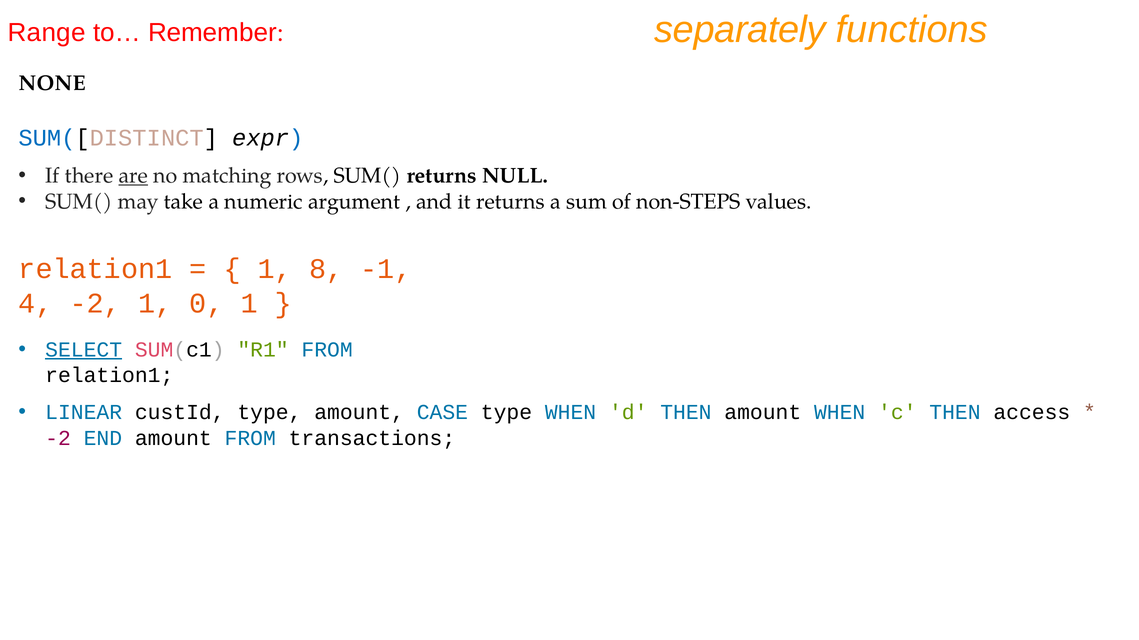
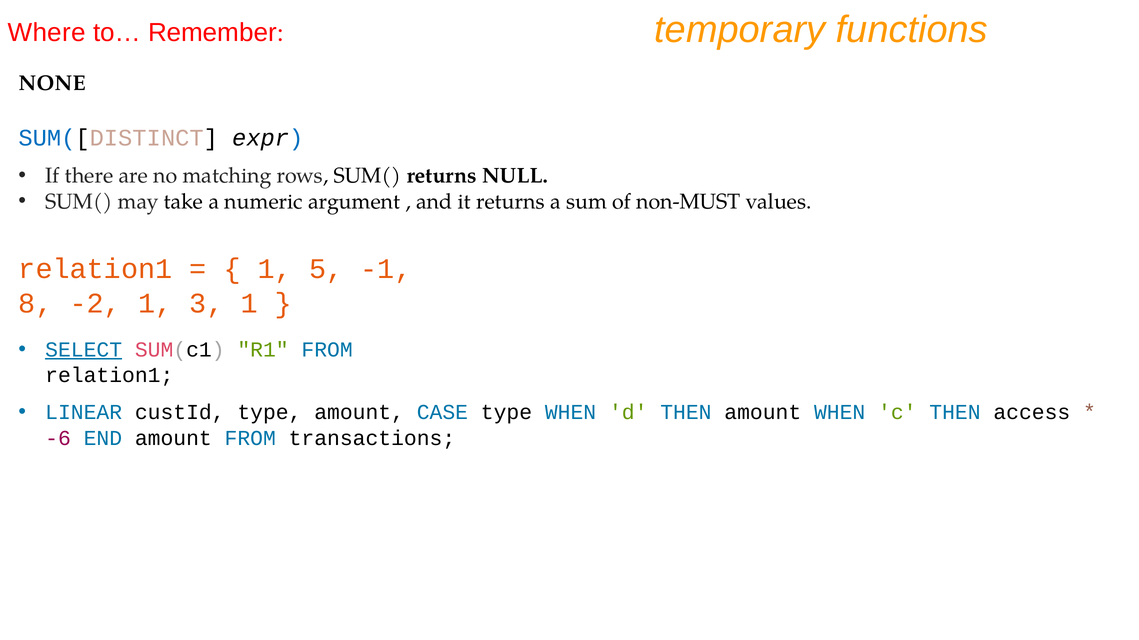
Range: Range -> Where (47, 33)
separately: separately -> temporary (740, 30)
are underline: present -> none (133, 176)
non-STEPS: non-STEPS -> non-MUST (688, 202)
8: 8 -> 5 (326, 269)
4: 4 -> 8 (36, 304)
0: 0 -> 3 (207, 304)
-2: -2 -> -6 (58, 438)
